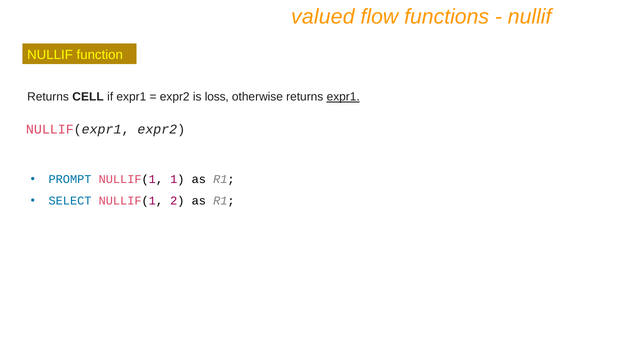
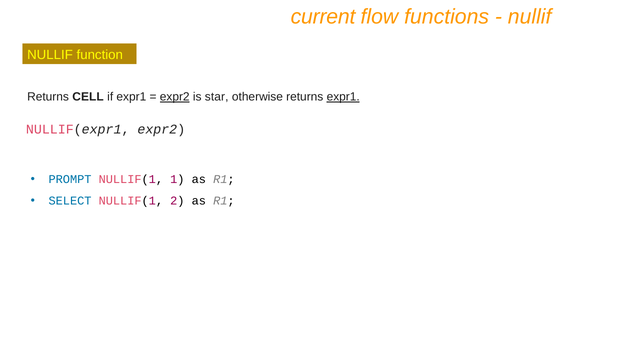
valued: valued -> current (323, 17)
expr2 underline: none -> present (175, 97)
loss: loss -> star (217, 97)
